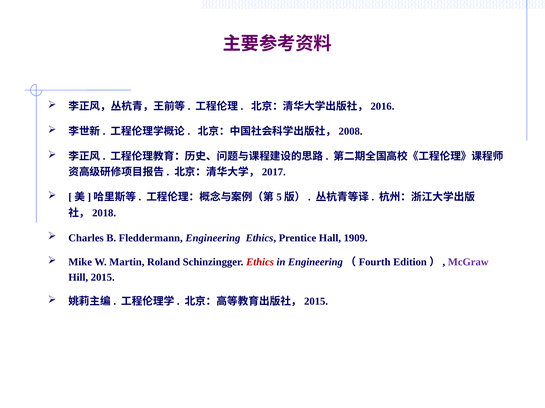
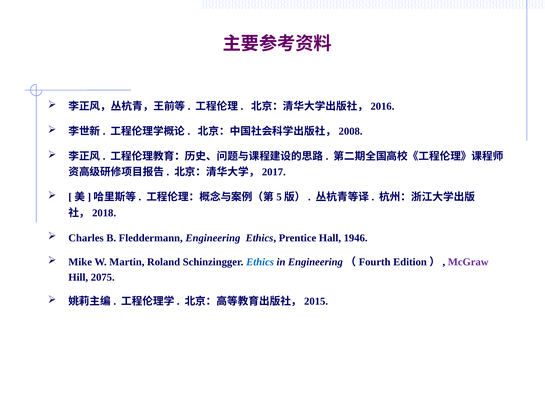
1909: 1909 -> 1946 (356, 238)
Ethics colour: red -> blue (260, 263)
2015: 2015 -> 2075 (103, 278)
